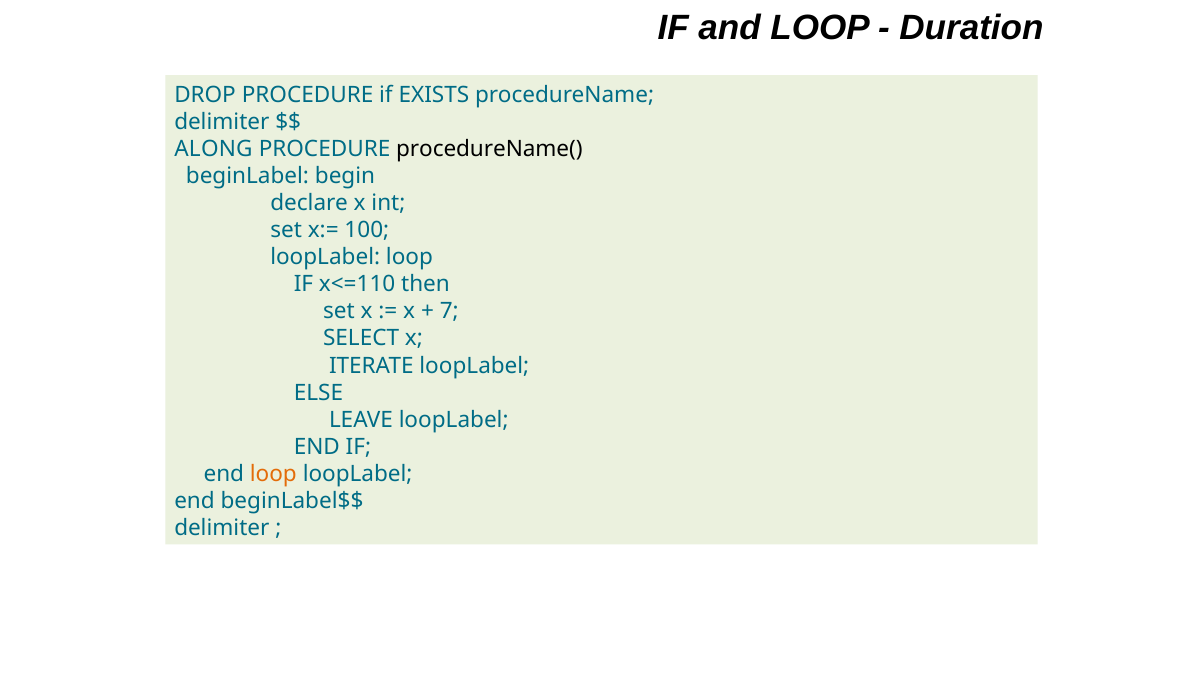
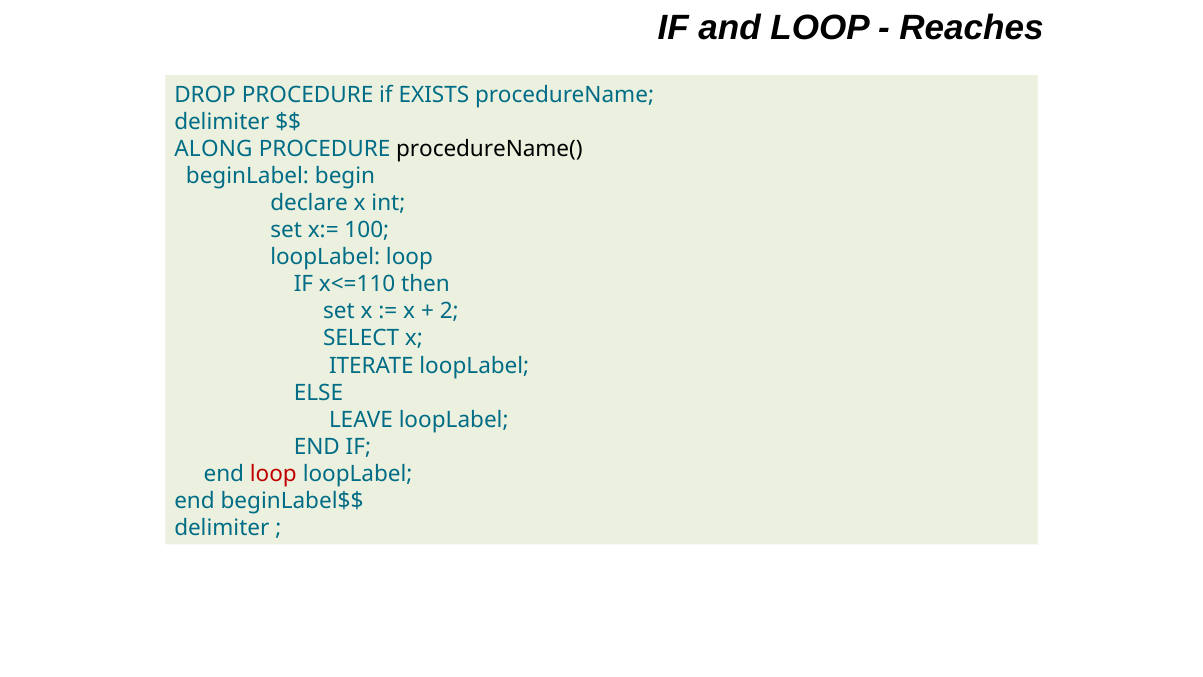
Duration: Duration -> Reaches (971, 28)
7: 7 -> 2 (449, 311)
loop colour: orange -> red (273, 474)
